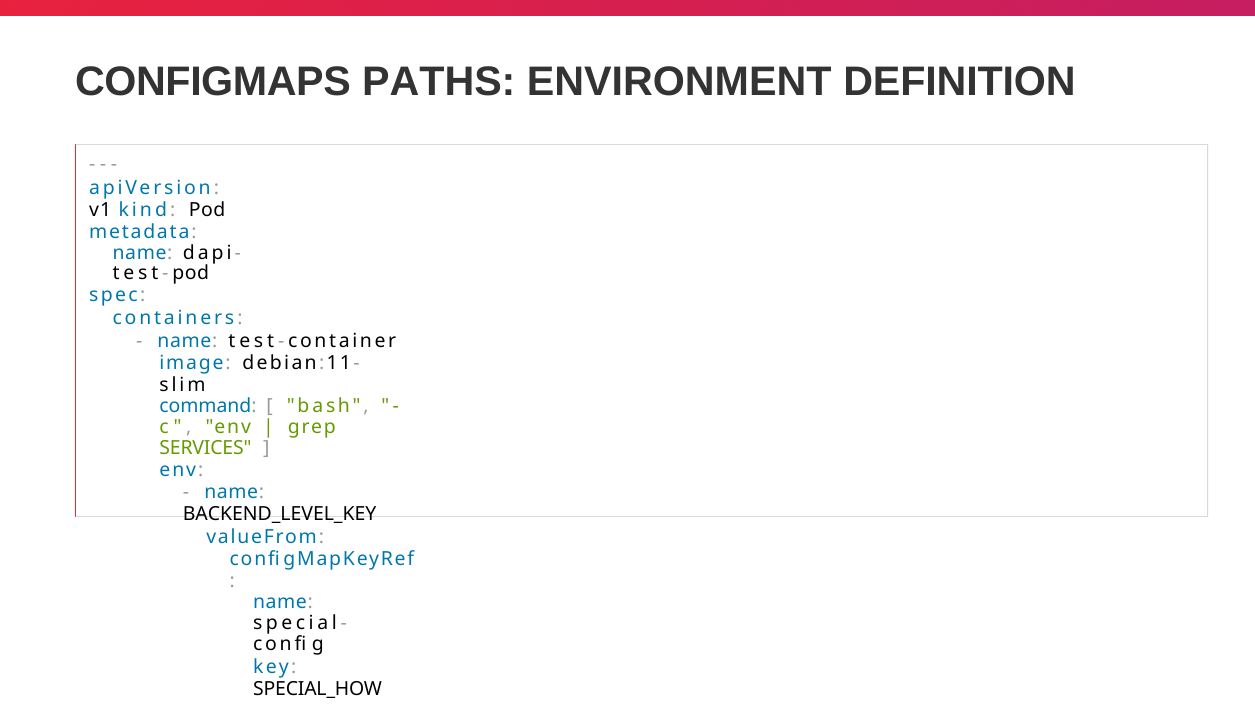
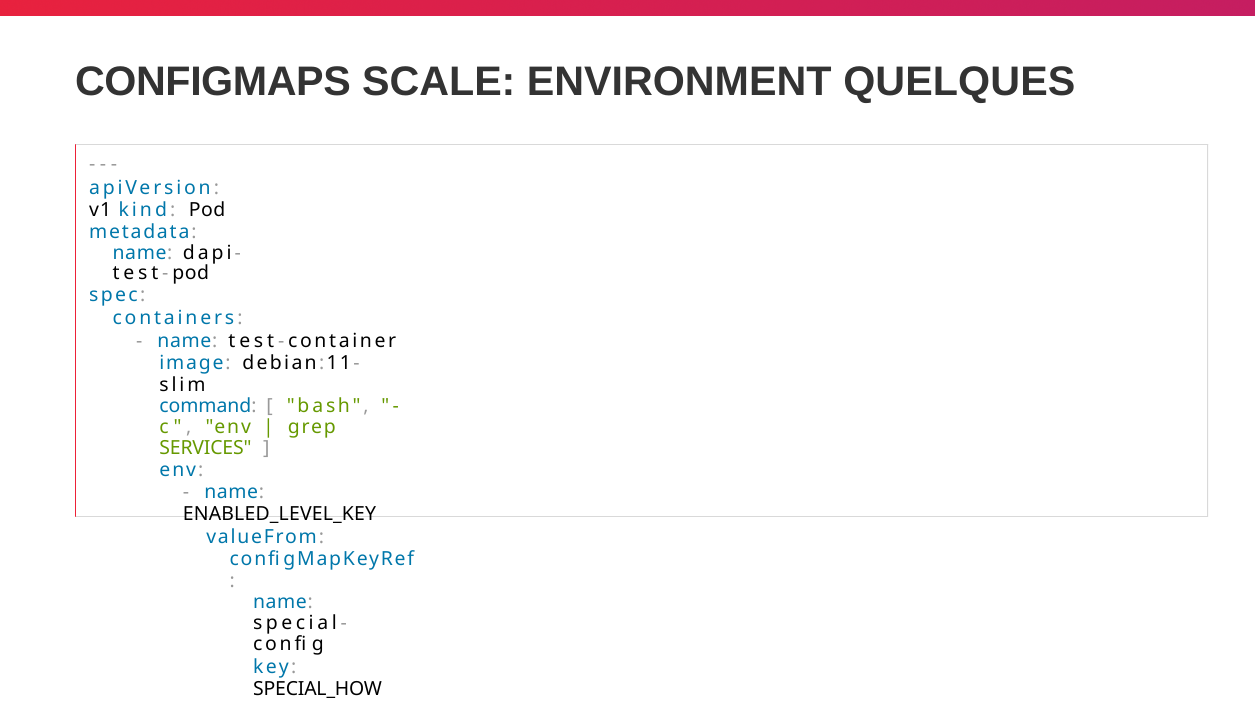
PATHS: PATHS -> SCALE (439, 82)
DEFINITION: DEFINITION -> QUELQUES (959, 82)
BACKEND_LEVEL_KEY: BACKEND_LEVEL_KEY -> ENABLED_LEVEL_KEY (280, 514)
